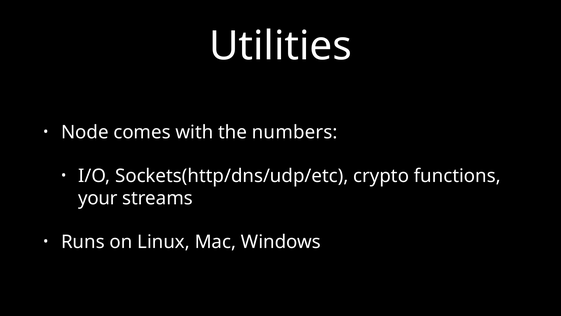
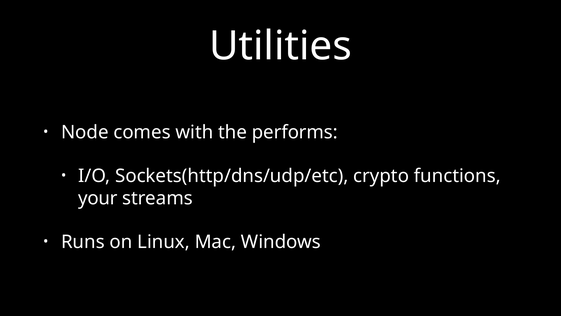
numbers: numbers -> performs (295, 132)
